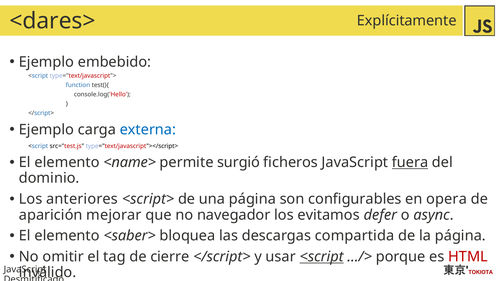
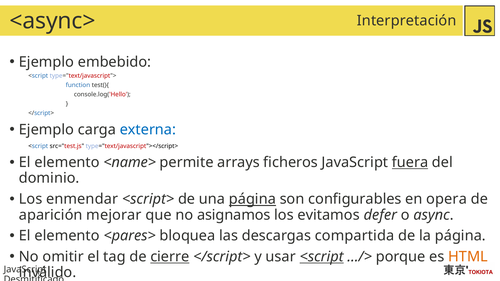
<dares>: <dares> -> <async> (53, 21)
Explícitamente: Explícitamente -> Interpretación (407, 21)
surgió: surgió -> arrays (239, 163)
anteriores: anteriores -> enmendar (82, 199)
página underline: none -> present (252, 199)
navegador: navegador -> asignamos (234, 215)
<saber>: <saber> -> <pares> (130, 236)
cierre underline: none -> present (170, 257)
HTML colour: red -> orange (468, 257)
